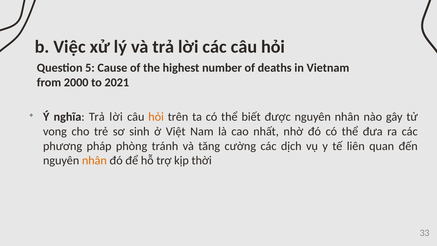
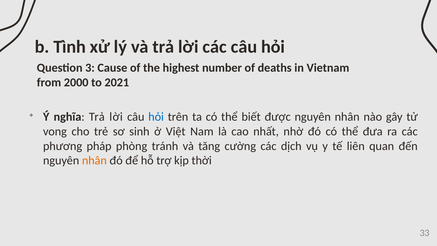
Việc: Việc -> Tình (70, 47)
5: 5 -> 3 (90, 68)
hỏi colour: orange -> blue (156, 117)
